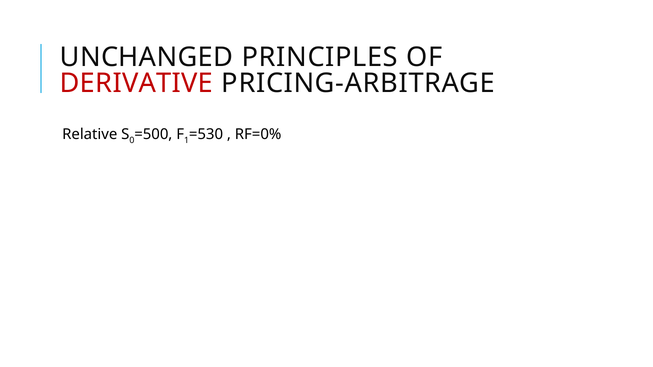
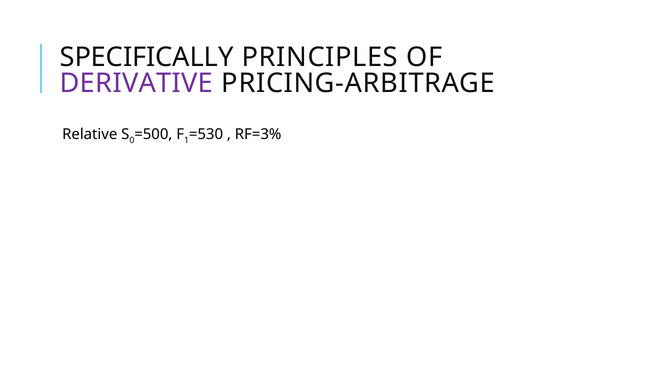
UNCHANGED: UNCHANGED -> SPECIFICALLY (147, 57)
DERIVATIVE colour: red -> purple (136, 83)
RF=0%: RF=0% -> RF=3% (258, 135)
